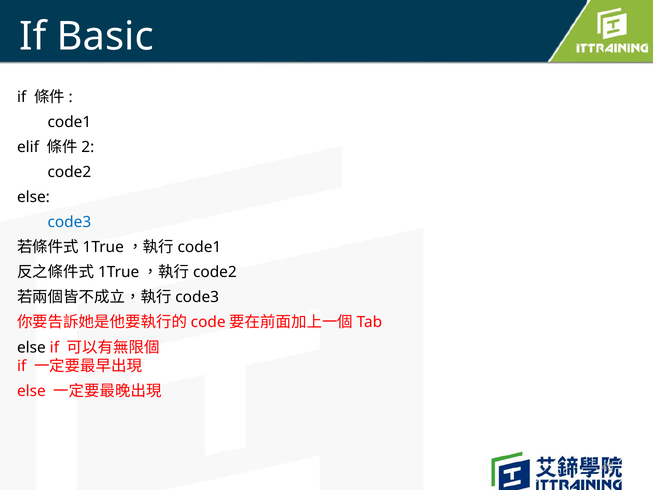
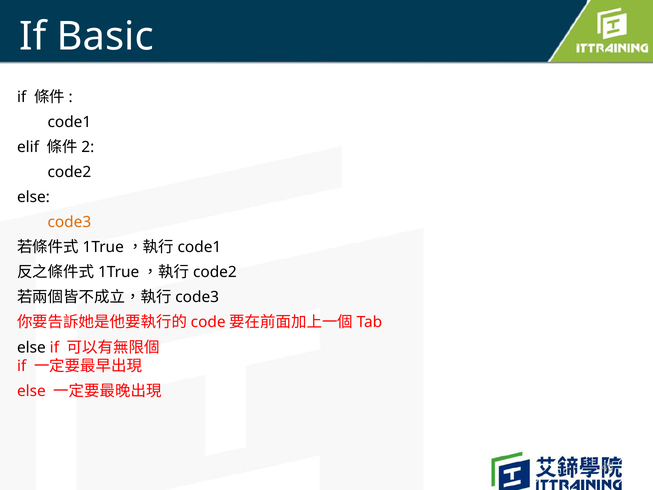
code3 colour: blue -> orange (69, 222)
